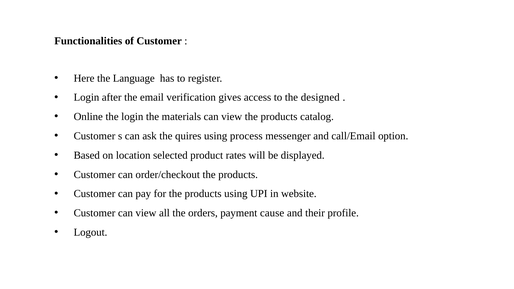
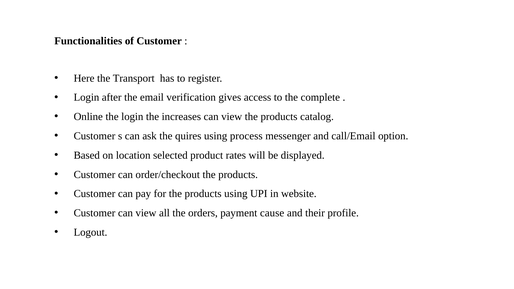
Language: Language -> Transport (134, 78)
designed: designed -> complete (320, 97)
materials: materials -> increases (181, 117)
